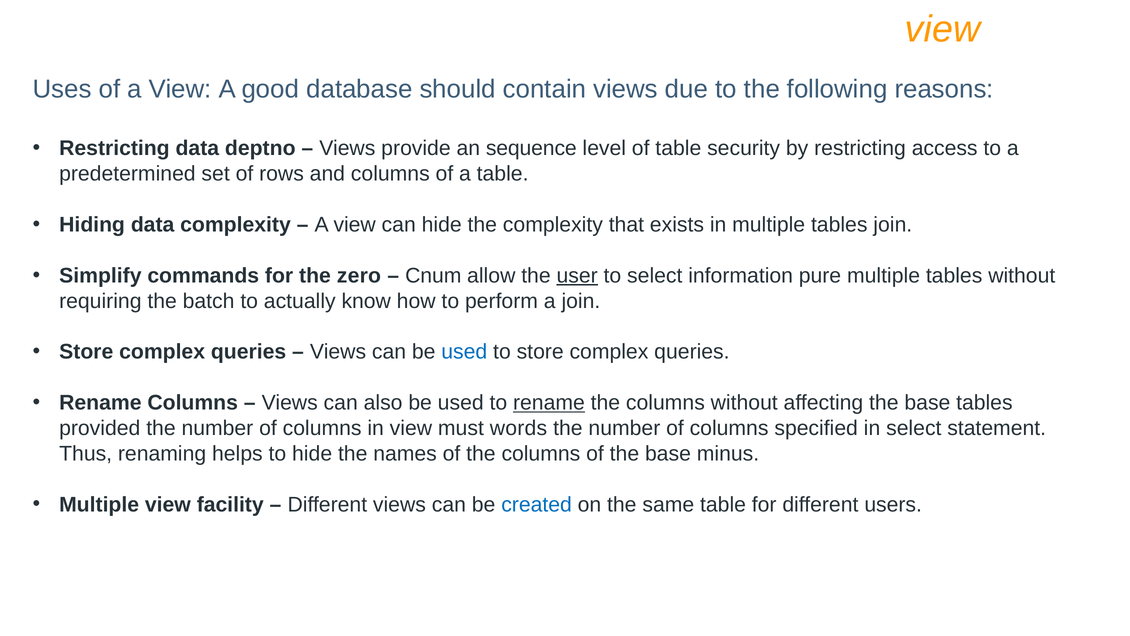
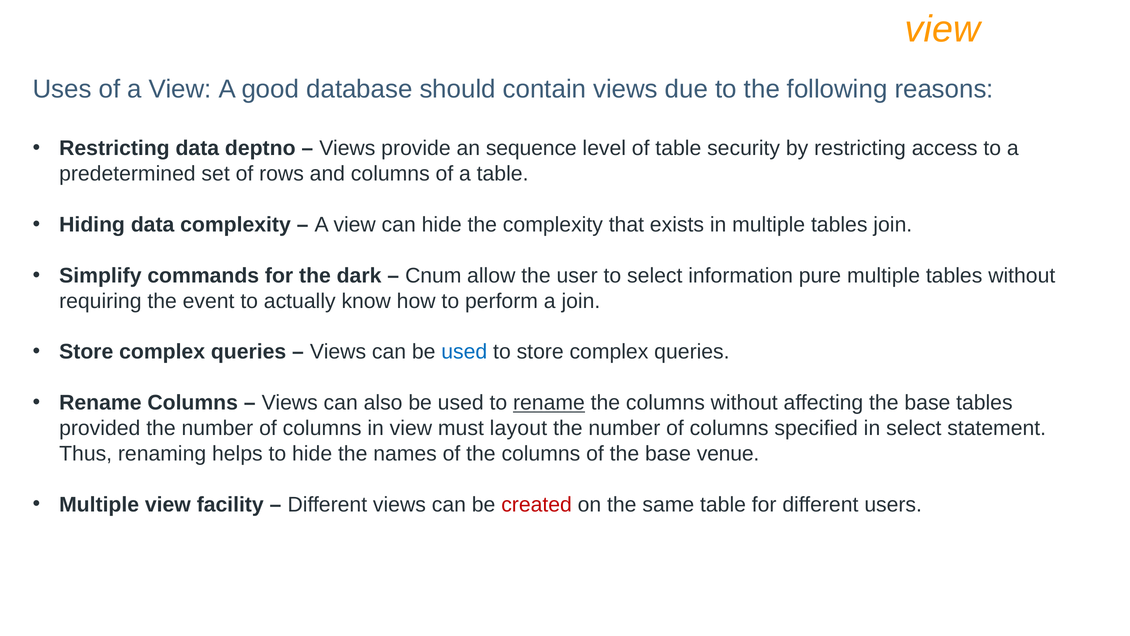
zero: zero -> dark (359, 275)
user underline: present -> none (577, 275)
batch: batch -> event (209, 301)
words: words -> layout (518, 428)
minus: minus -> venue (728, 453)
created colour: blue -> red (537, 504)
